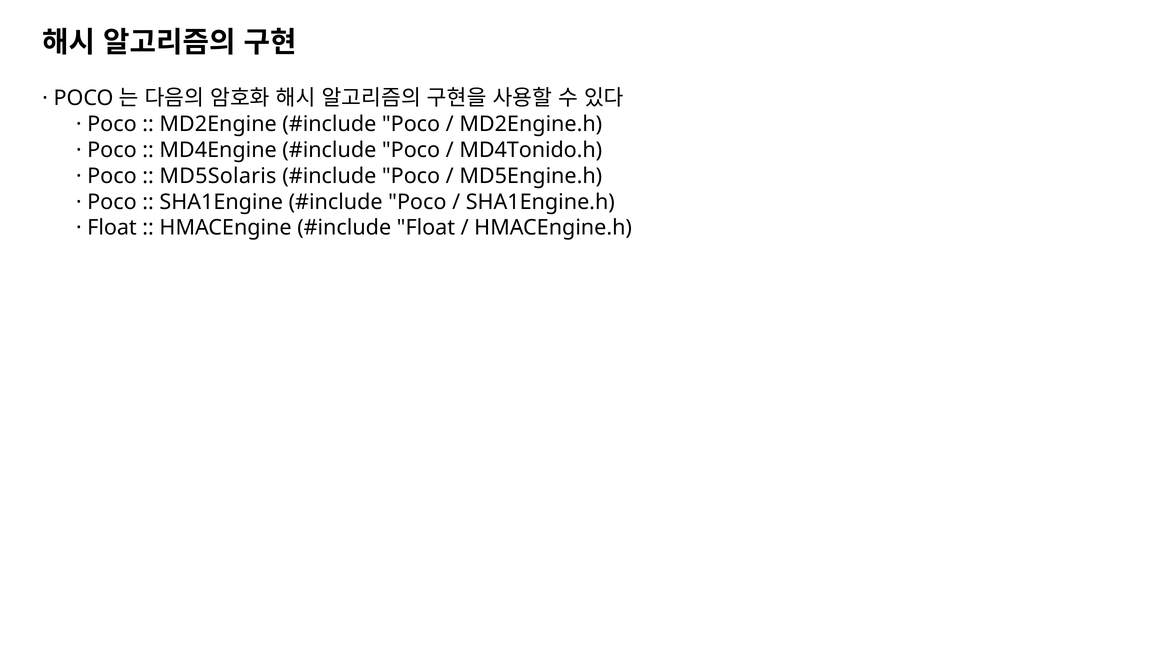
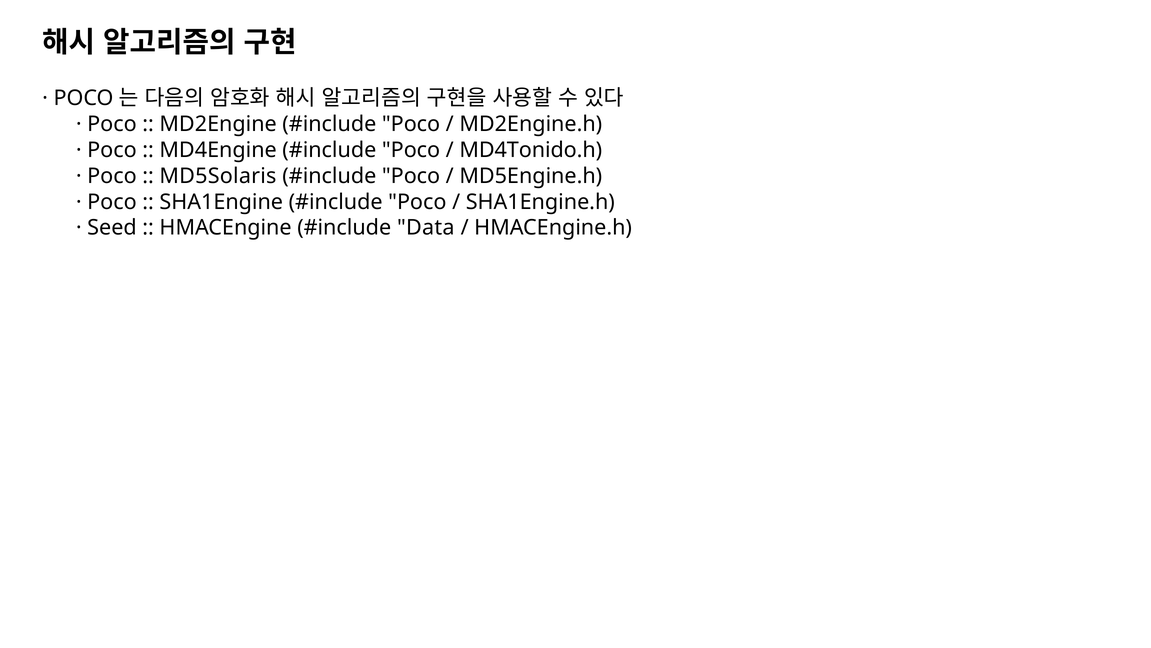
Float: Float -> Seed (112, 228)
Float: Float -> Data (426, 228)
